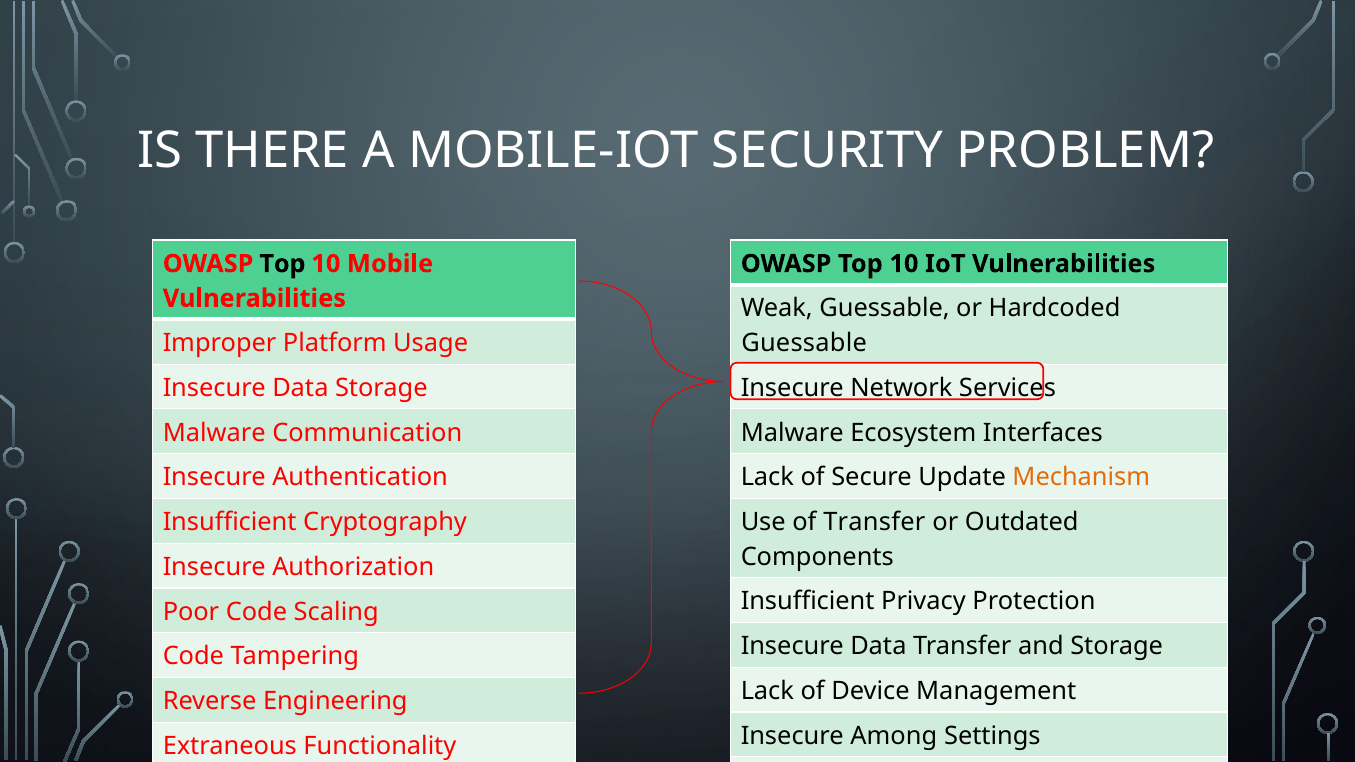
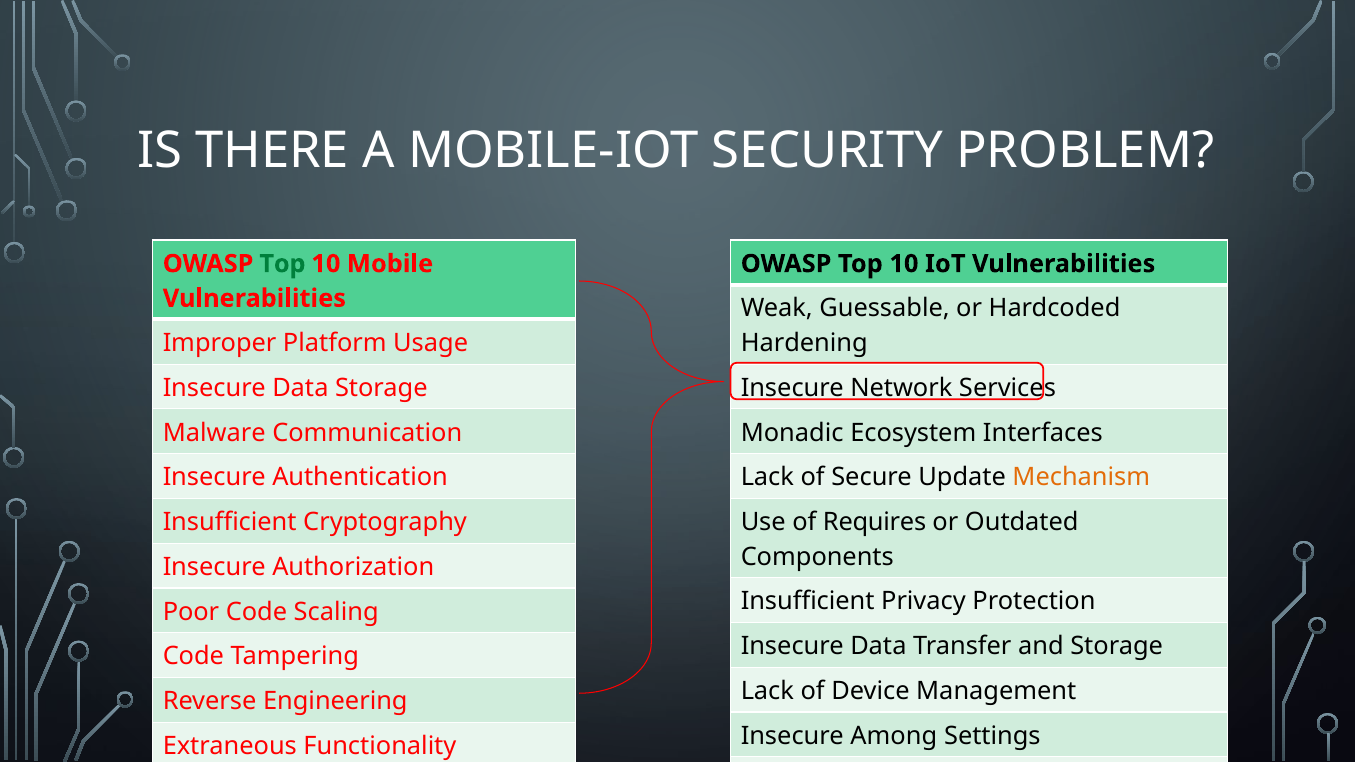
Top colour: black -> green (283, 264)
Guessable: Guessable -> Hardening (804, 343)
Malware: Malware -> Monadic (792, 433)
of Transfer: Transfer -> Requires (875, 522)
